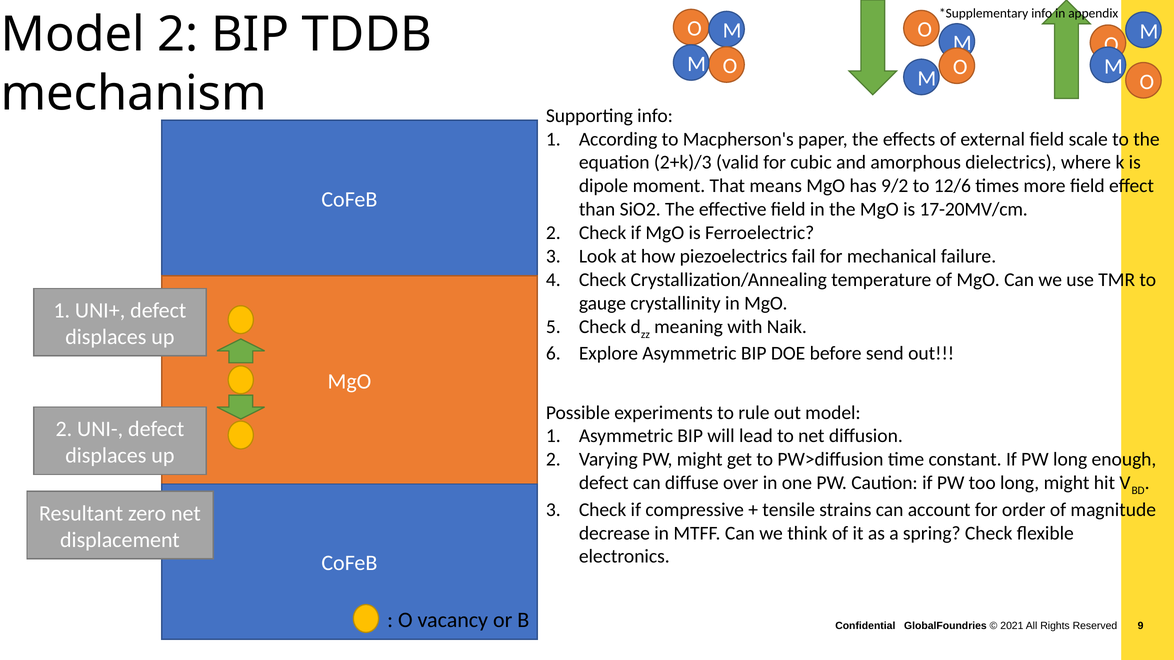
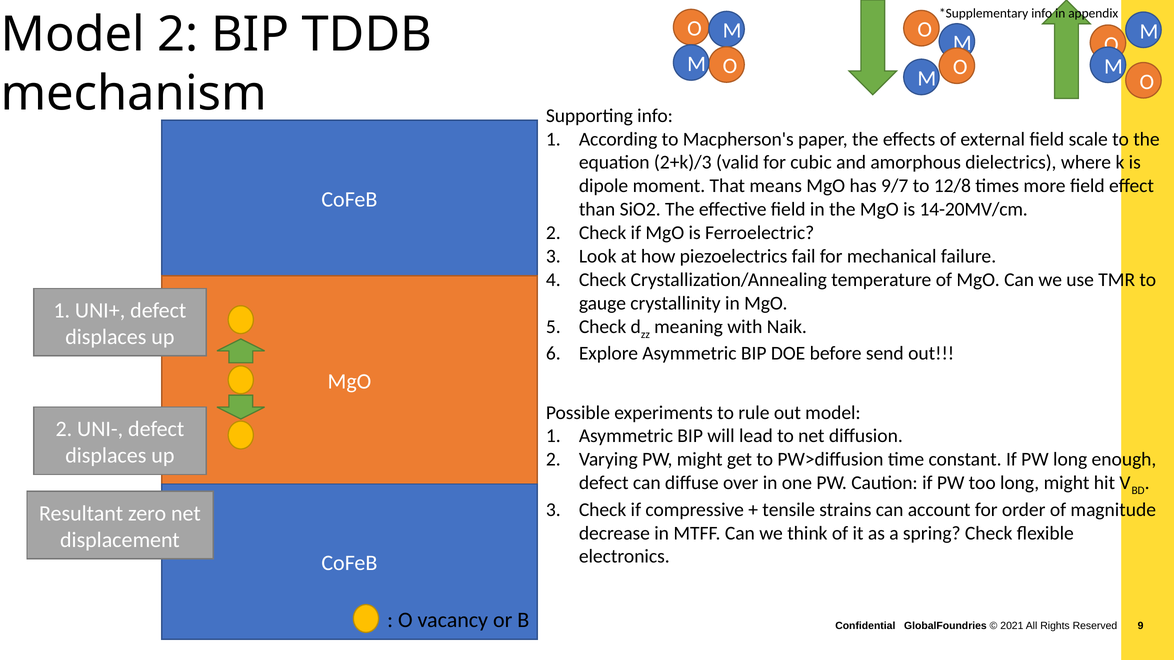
9/2: 9/2 -> 9/7 (895, 186)
12/6: 12/6 -> 12/8 (952, 186)
17-20MV/cm: 17-20MV/cm -> 14-20MV/cm (974, 210)
